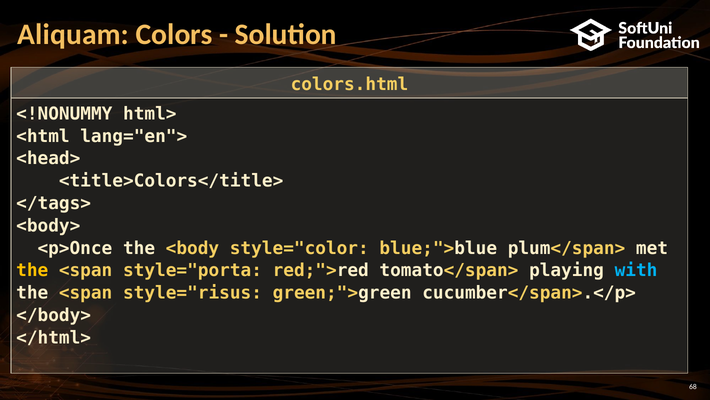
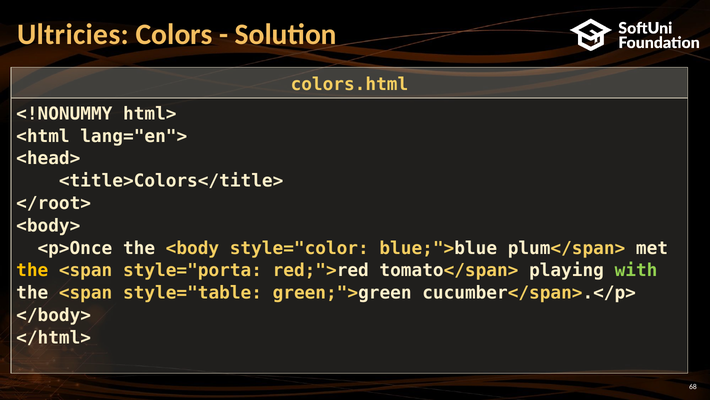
Aliquam: Aliquam -> Ultricies (73, 35)
</tags>: </tags> -> </root> (54, 203)
with colour: light blue -> light green (636, 270)
style="risus: style="risus -> style="table (192, 293)
